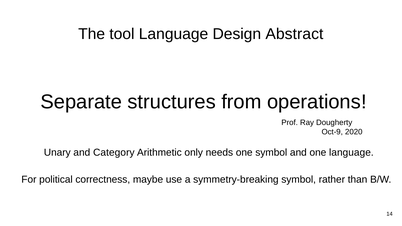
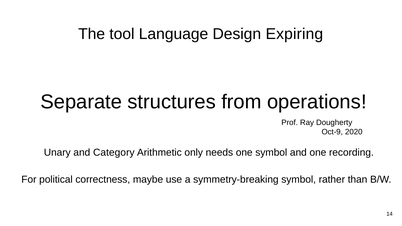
Abstract: Abstract -> Expiring (294, 34)
one language: language -> recording (351, 152)
